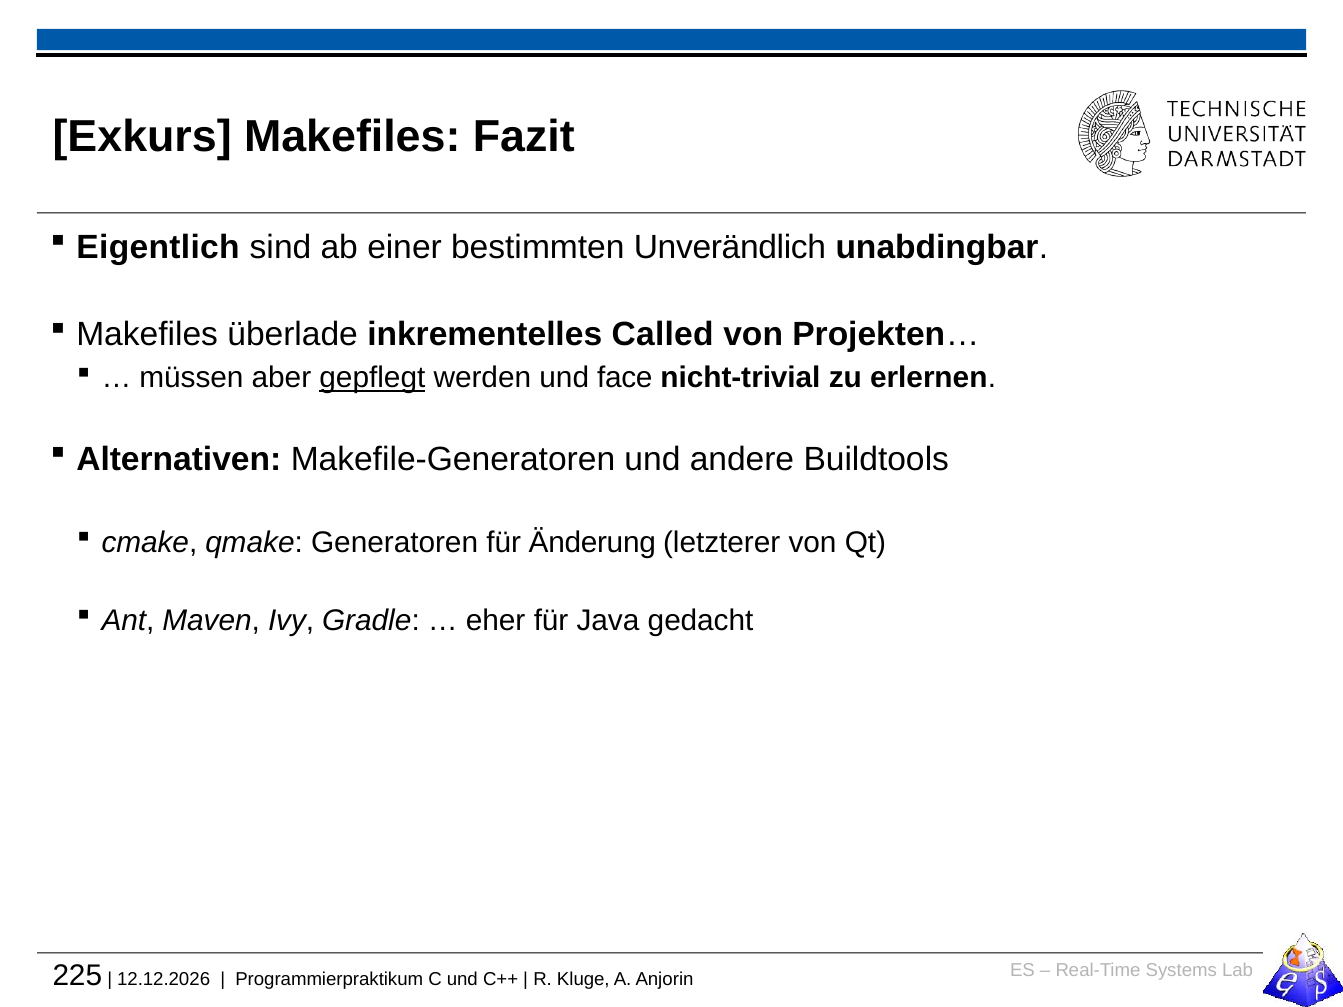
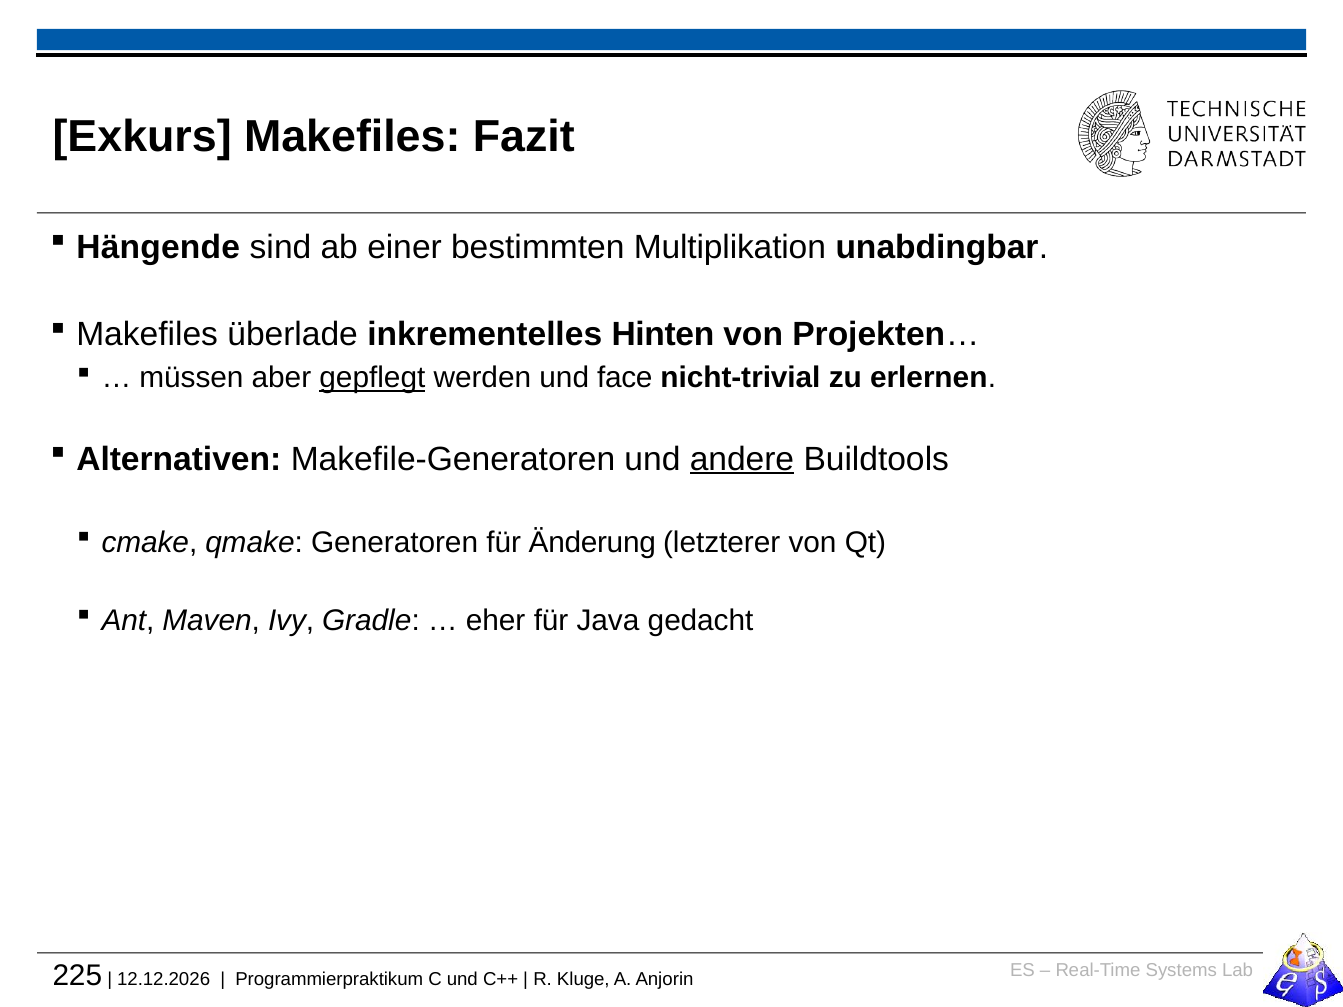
Eigentlich: Eigentlich -> Hängende (158, 247)
Unverändlich: Unverändlich -> Multiplikation (730, 247)
Called: Called -> Hinten (663, 335)
andere underline: none -> present (742, 459)
